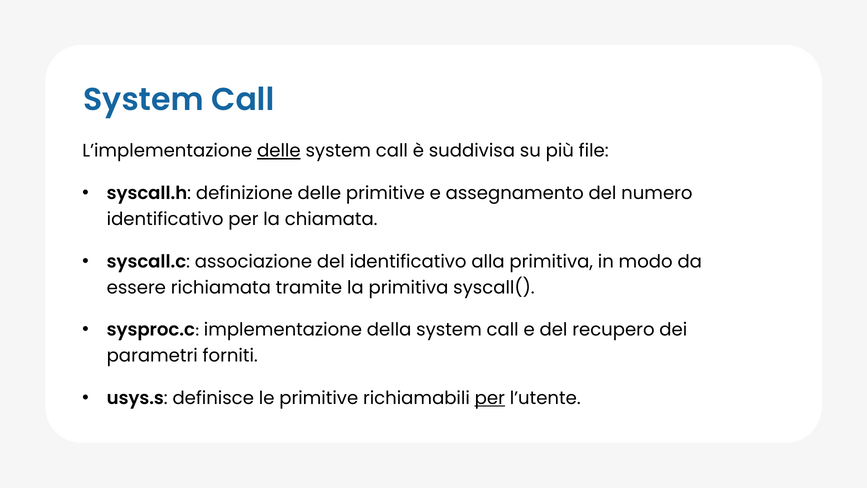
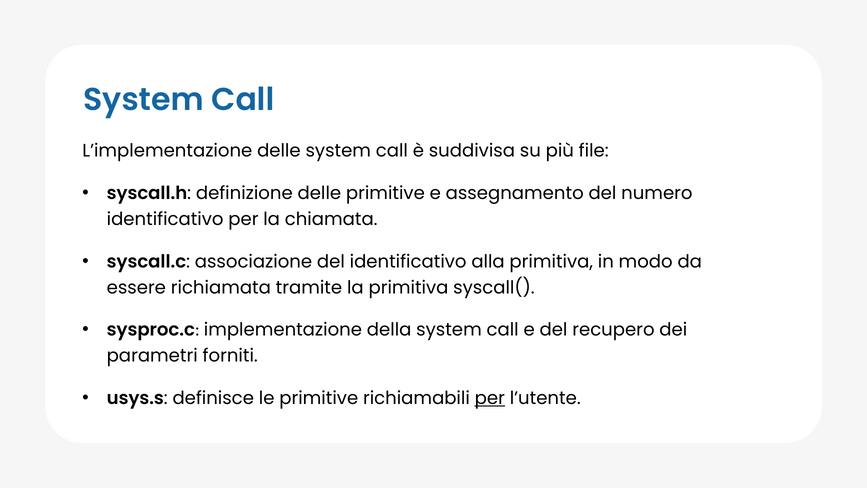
delle underline: present -> none (279, 151)
